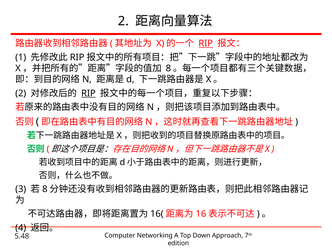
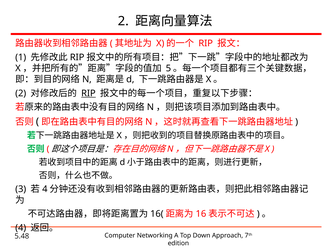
RIP underline: present -> none (206, 43)
8: 8 -> 5 (168, 68)
8: 8 -> 4 (45, 189)
